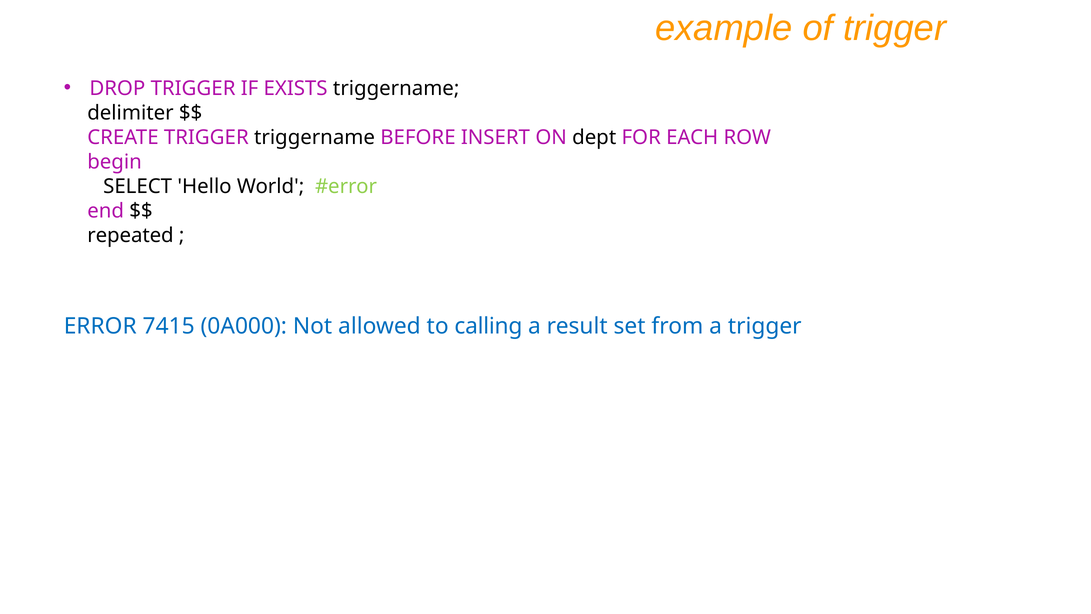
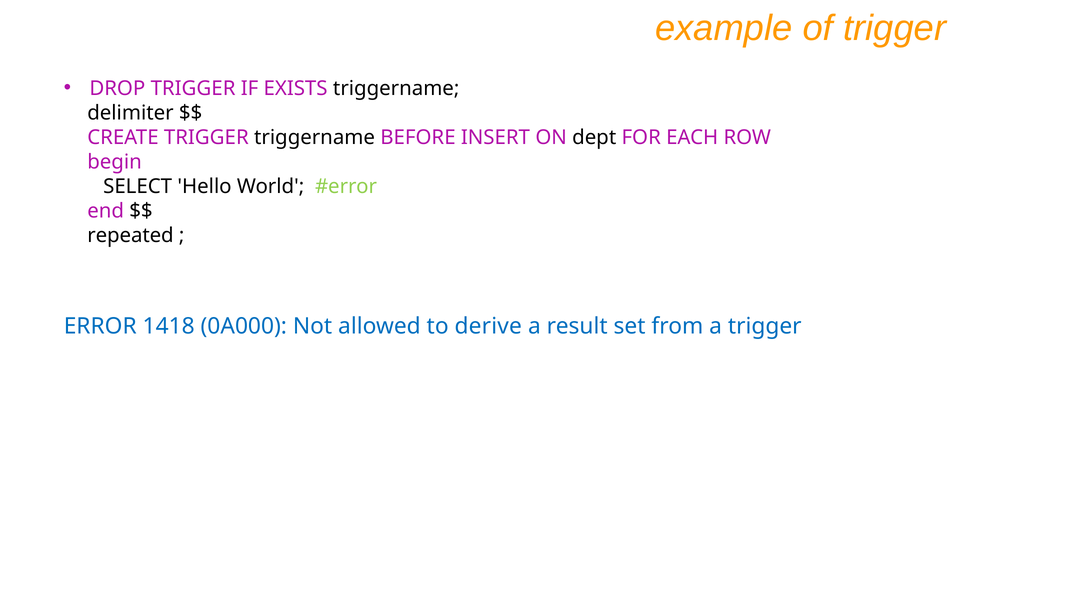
7415: 7415 -> 1418 (169, 326)
calling: calling -> derive (488, 326)
